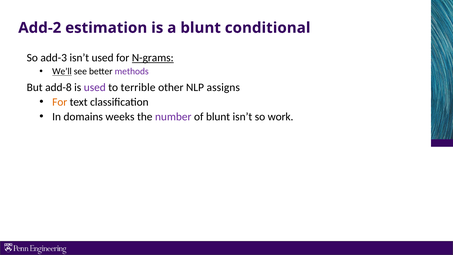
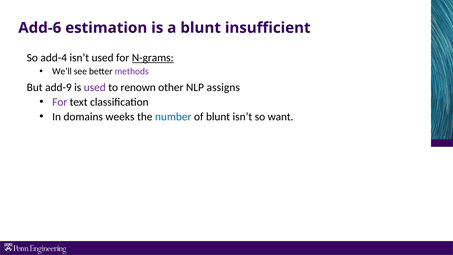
Add-2: Add-2 -> Add-6 (40, 28)
conditional: conditional -> insufficient (268, 28)
add-3: add-3 -> add-4 (54, 58)
We’ll underline: present -> none (62, 71)
add-8: add-8 -> add-9 (58, 87)
terrible: terrible -> renown (138, 87)
For colour: orange -> purple (60, 102)
number colour: purple -> blue (173, 117)
work: work -> want (281, 117)
